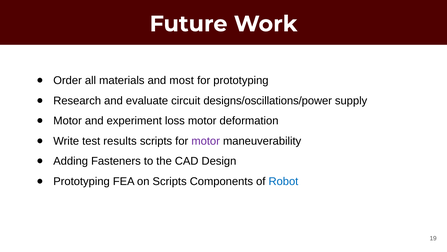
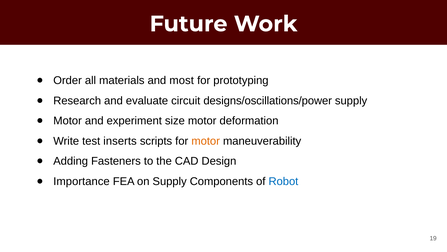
loss: loss -> size (175, 121)
results: results -> inserts (120, 141)
motor colour: purple -> orange (206, 141)
Prototyping: Prototyping -> Importance (82, 181)
on Scripts: Scripts -> Supply (170, 181)
